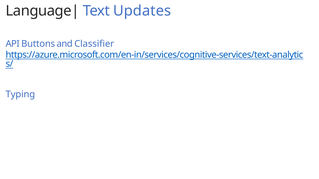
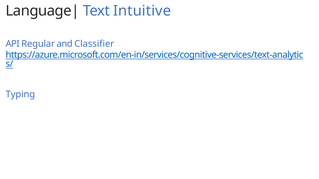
Updates: Updates -> Intuitive (142, 11)
Buttons: Buttons -> Regular (38, 44)
